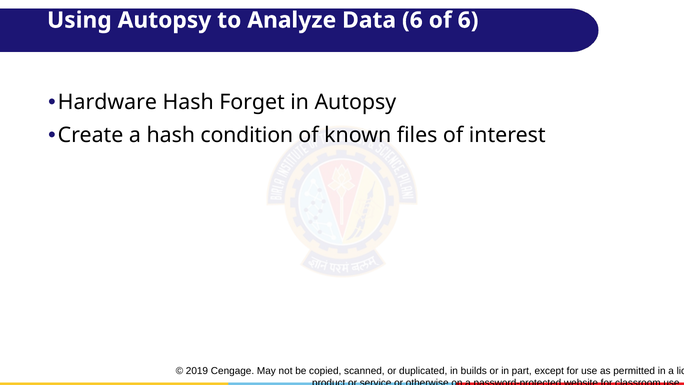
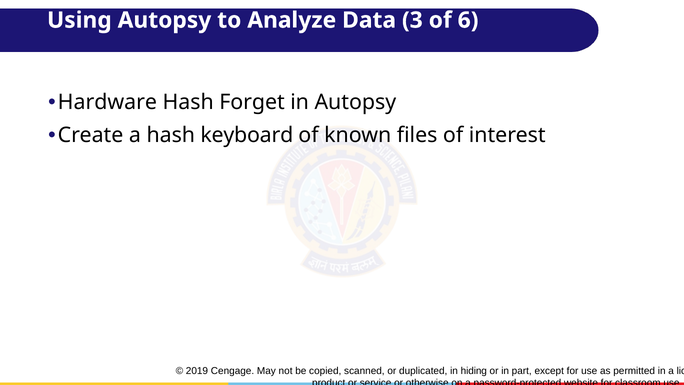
Data 6: 6 -> 3 (412, 20)
condition: condition -> keyboard (247, 135)
builds: builds -> hiding (474, 371)
